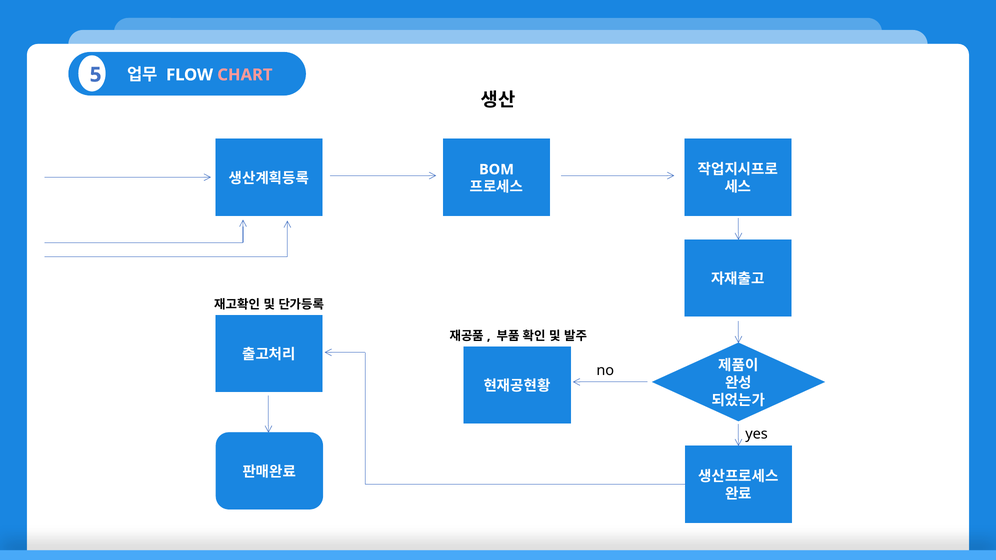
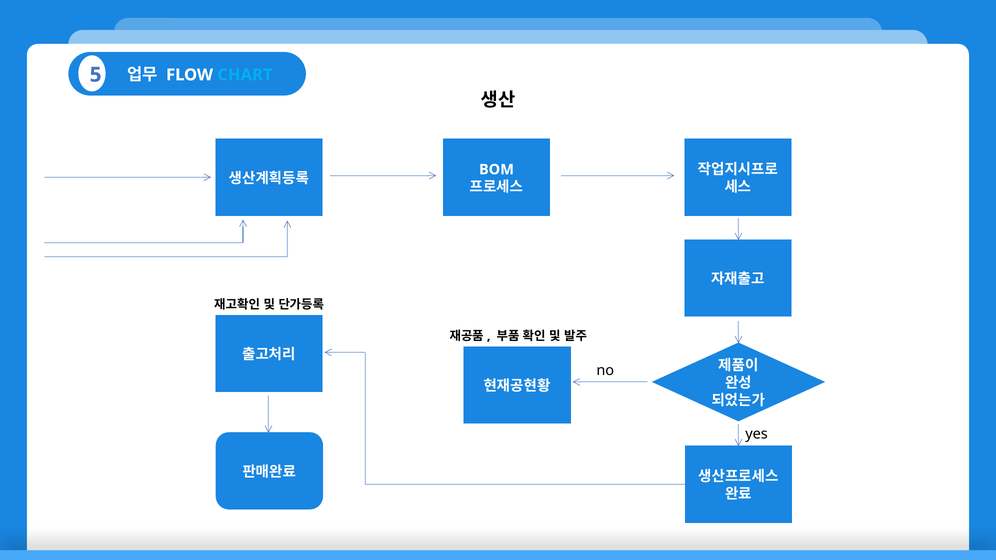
CHART colour: pink -> light blue (245, 75)
